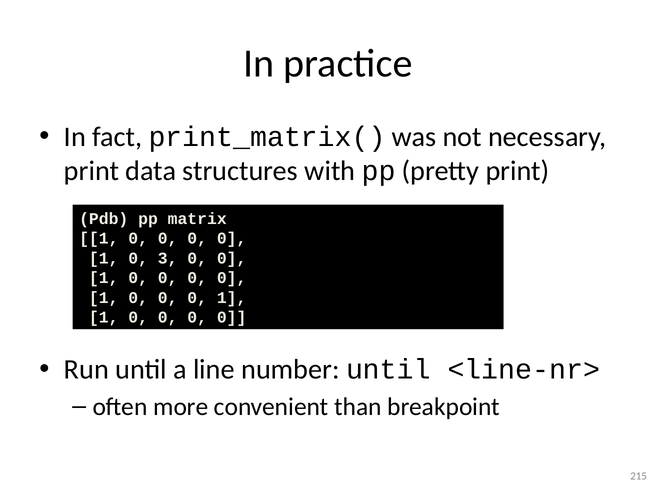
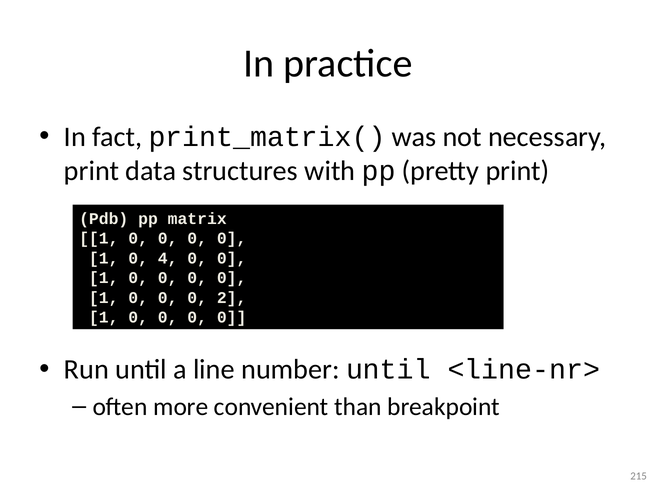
3: 3 -> 4 (168, 258)
1: 1 -> 2 (232, 298)
